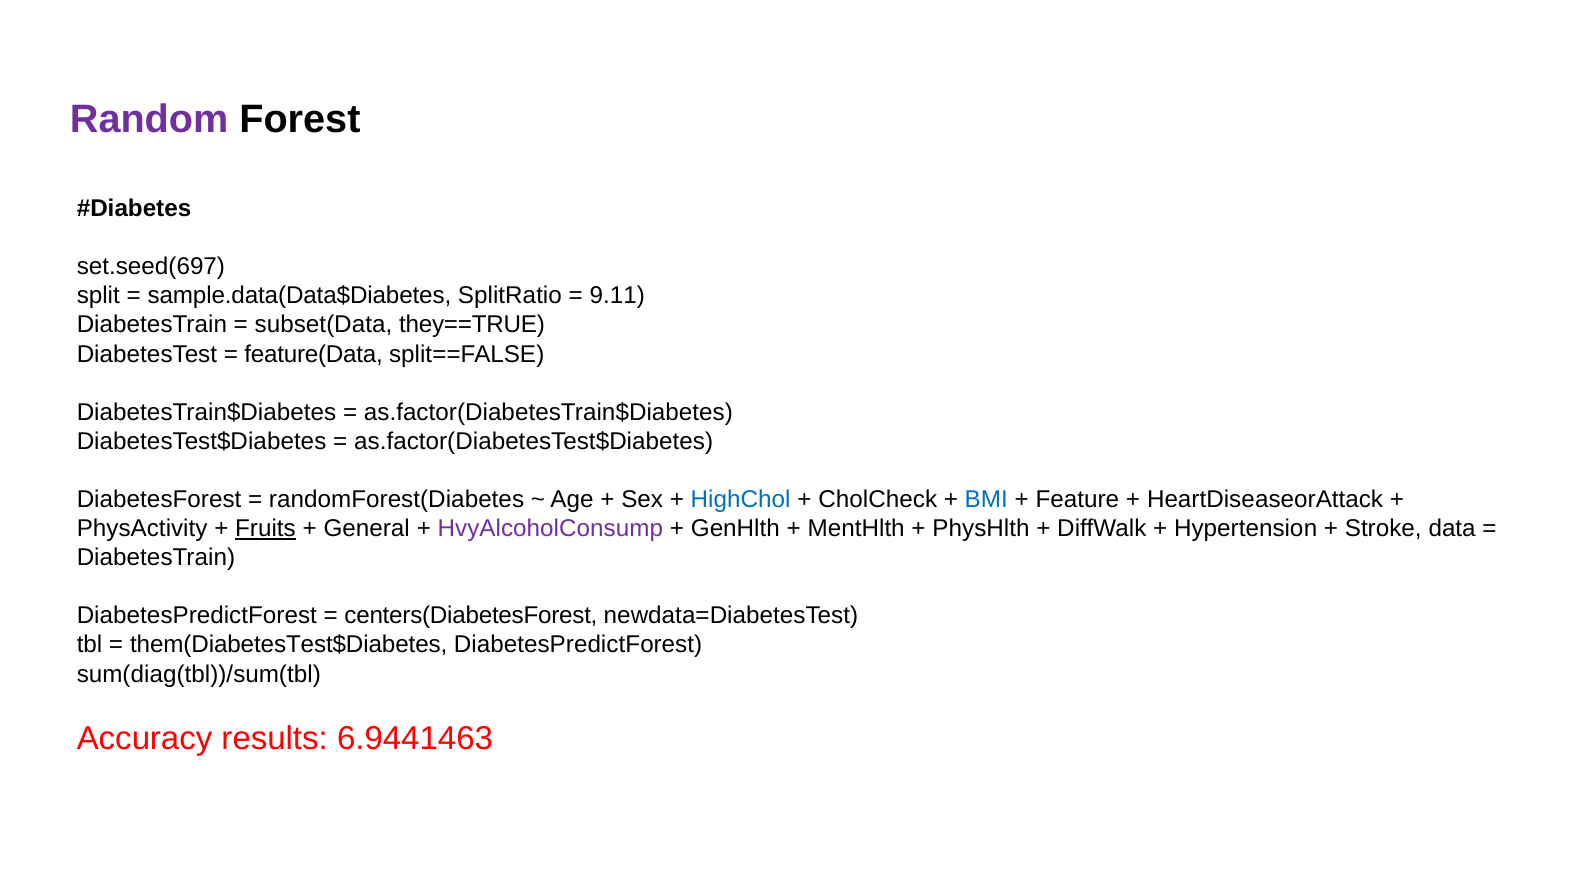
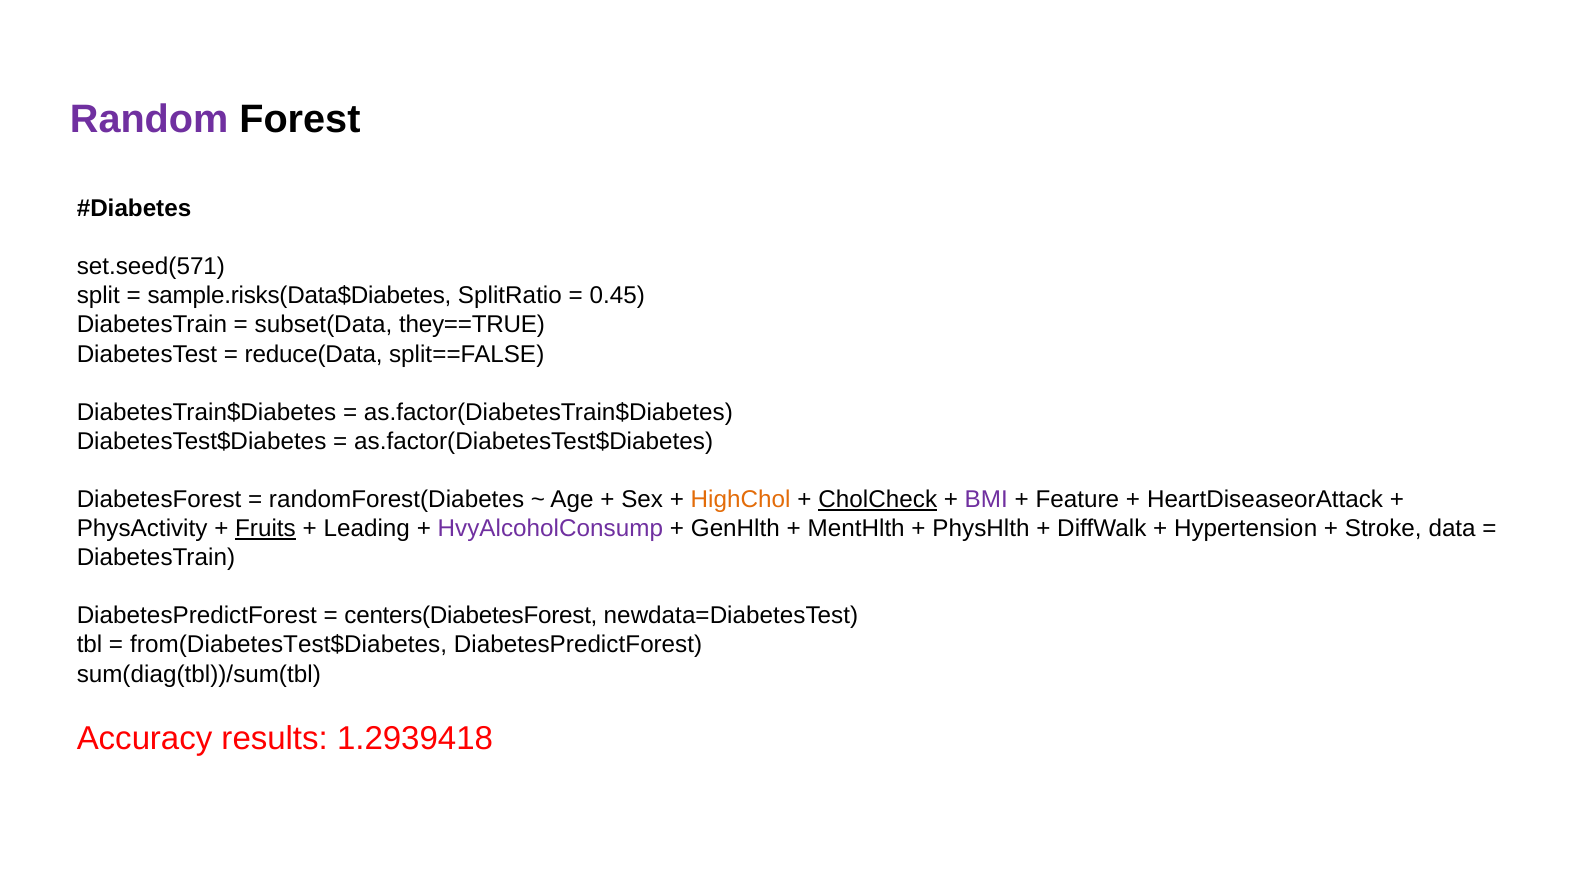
set.seed(697: set.seed(697 -> set.seed(571 (151, 267)
sample.data(Data$Diabetes: sample.data(Data$Diabetes -> sample.risks(Data$Diabetes (299, 296)
9.11: 9.11 -> 0.45 (617, 296)
feature(Data: feature(Data -> reduce(Data (314, 354)
HighChol colour: blue -> orange (741, 500)
CholCheck underline: none -> present (878, 500)
BMI colour: blue -> purple (986, 500)
General: General -> Leading (367, 529)
them(DiabetesTest$Diabetes: them(DiabetesTest$Diabetes -> from(DiabetesTest$Diabetes (289, 645)
6.9441463: 6.9441463 -> 1.2939418 (415, 738)
